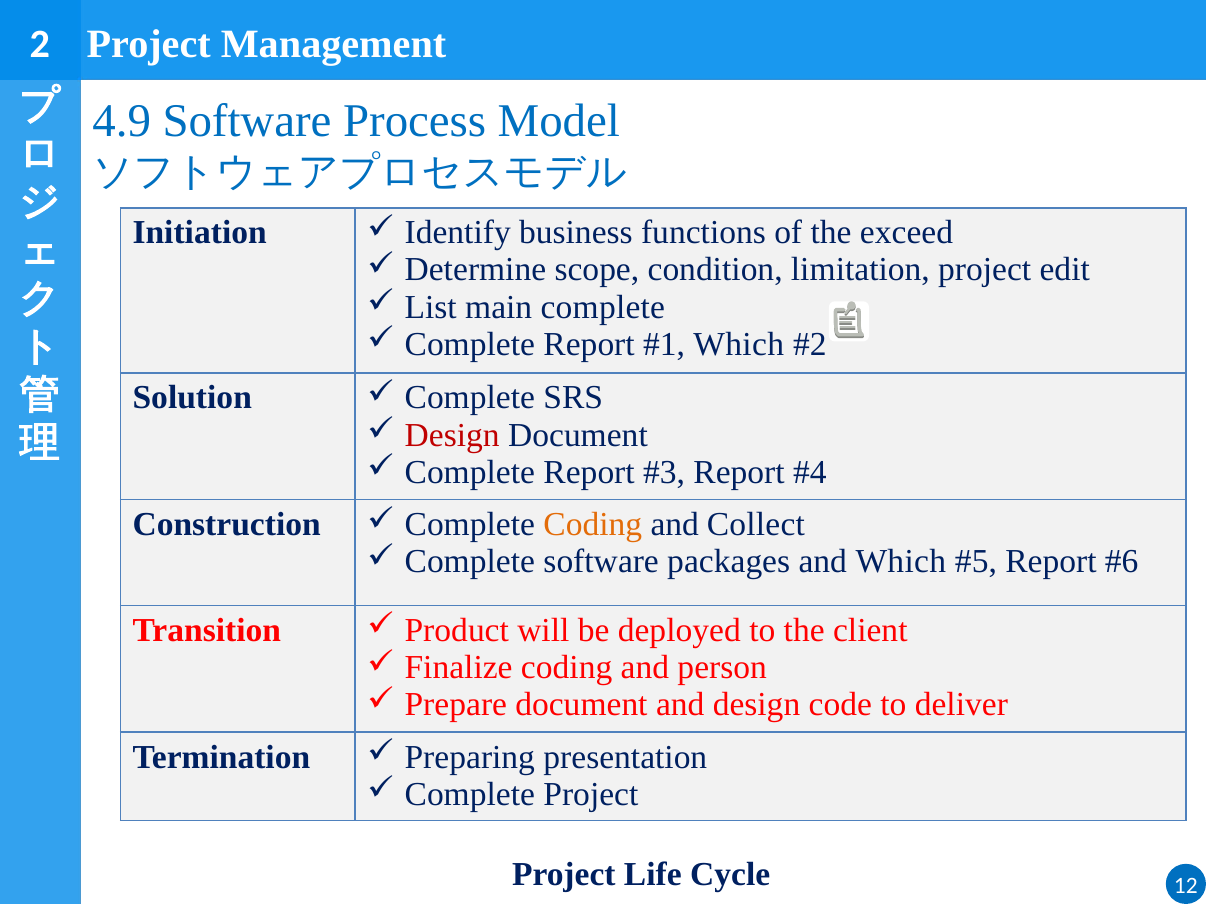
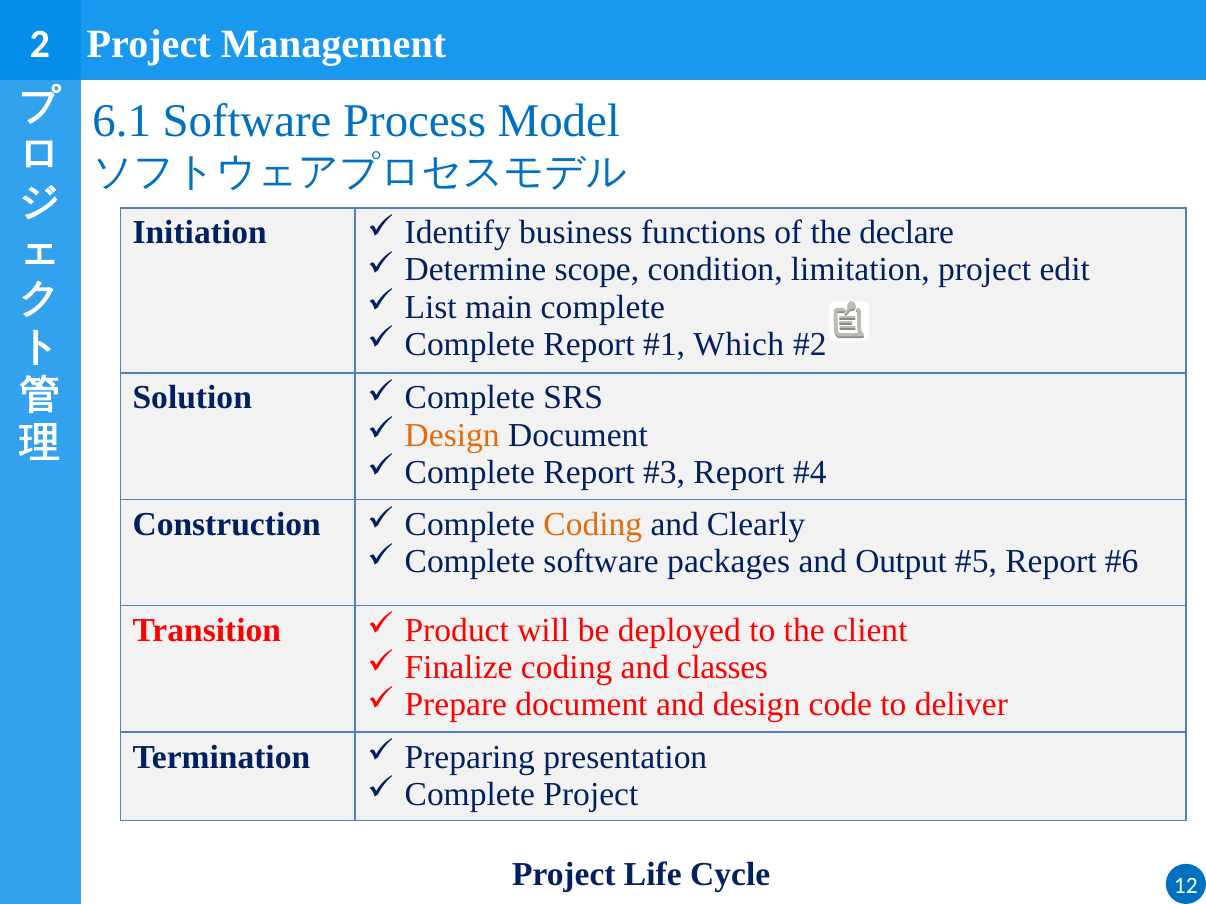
4.9: 4.9 -> 6.1 (122, 121)
exceed: exceed -> declare (907, 233)
Design colour: red -> orange (452, 435)
Collect: Collect -> Clearly (756, 525)
and Which: Which -> Output (901, 562)
person: person -> classes (722, 668)
